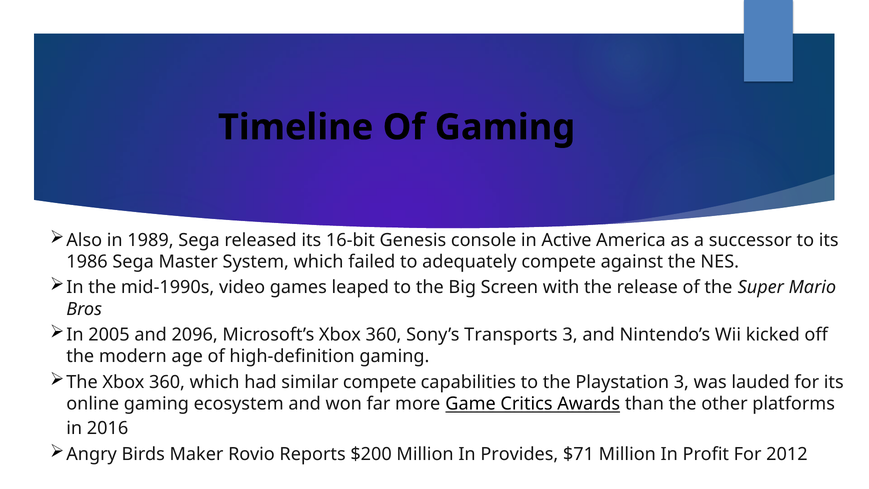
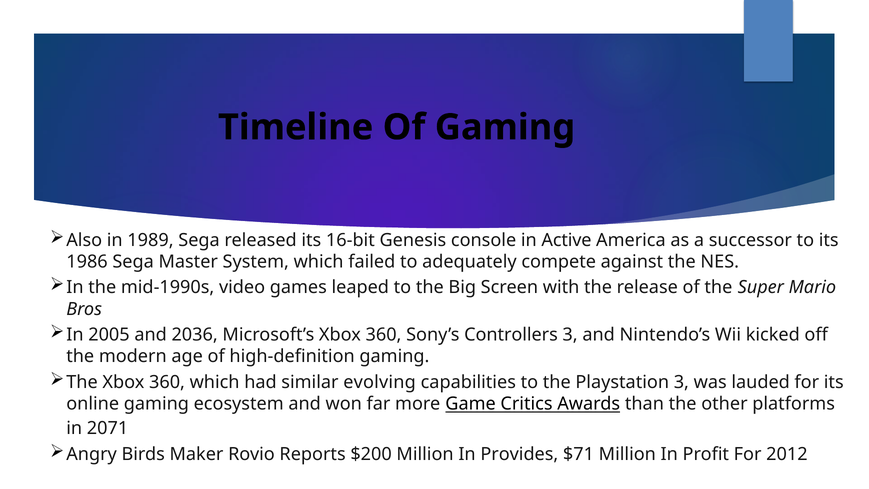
2096: 2096 -> 2036 (195, 335)
Transports: Transports -> Controllers (511, 335)
similar compete: compete -> evolving (380, 382)
2016: 2016 -> 2071 (108, 428)
